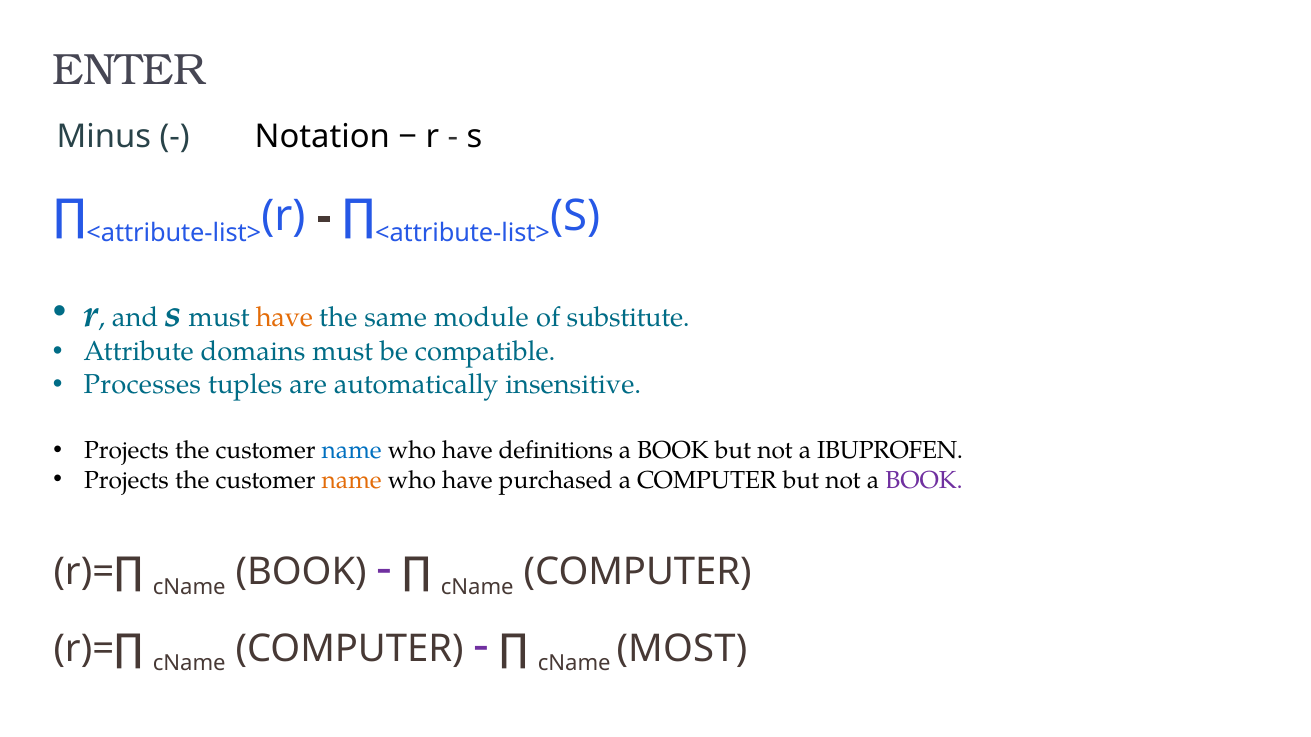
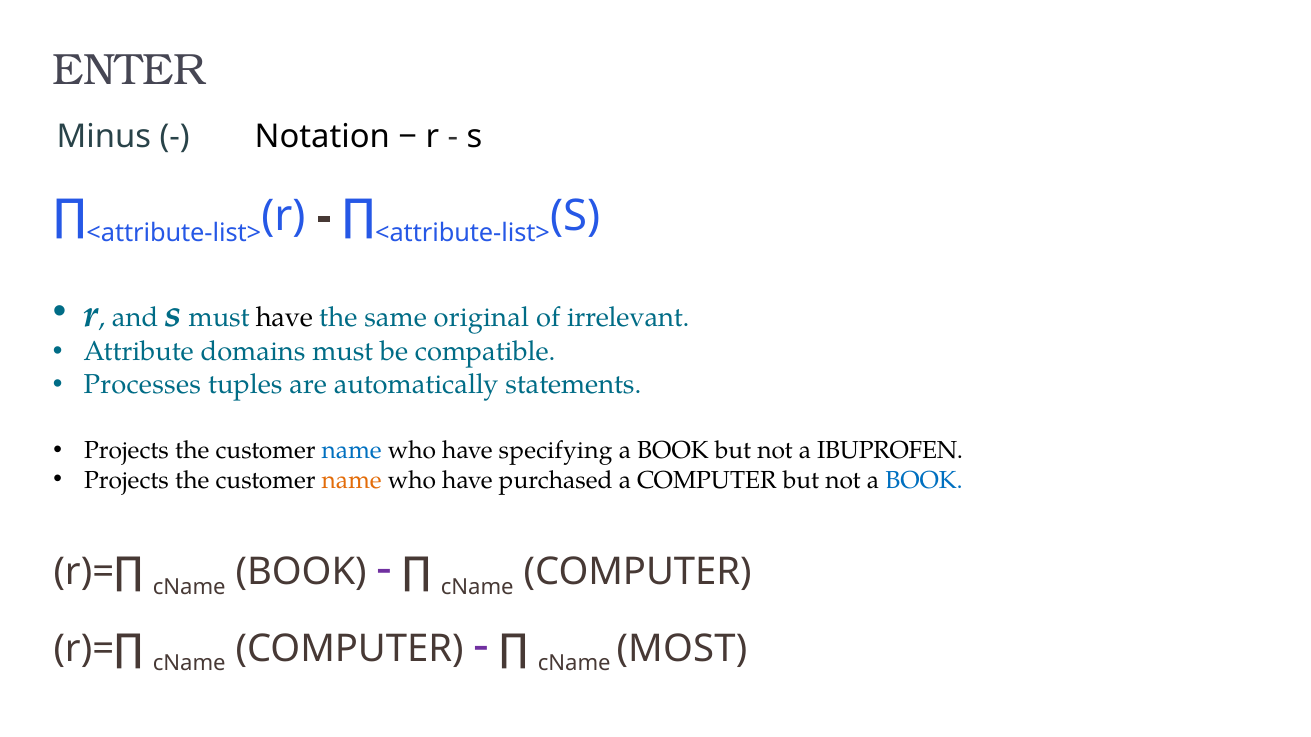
have colour: orange -> black (284, 317)
module: module -> original (481, 317)
substitute: substitute -> irrelevant (628, 317)
insensitive: insensitive -> statements (573, 385)
definitions: definitions -> specifying (556, 451)
BOOK colour: purple -> blue (924, 480)
